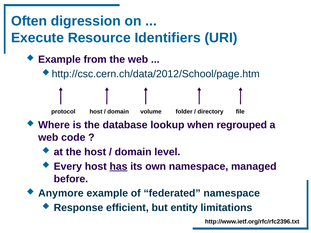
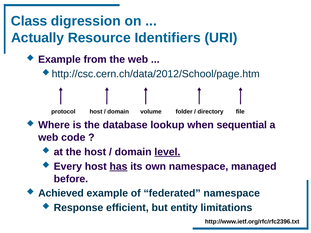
Often: Often -> Class (29, 21)
Execute: Execute -> Actually (38, 38)
regrouped: regrouped -> sequential (242, 125)
level underline: none -> present (167, 152)
Anymore: Anymore -> Achieved (61, 194)
